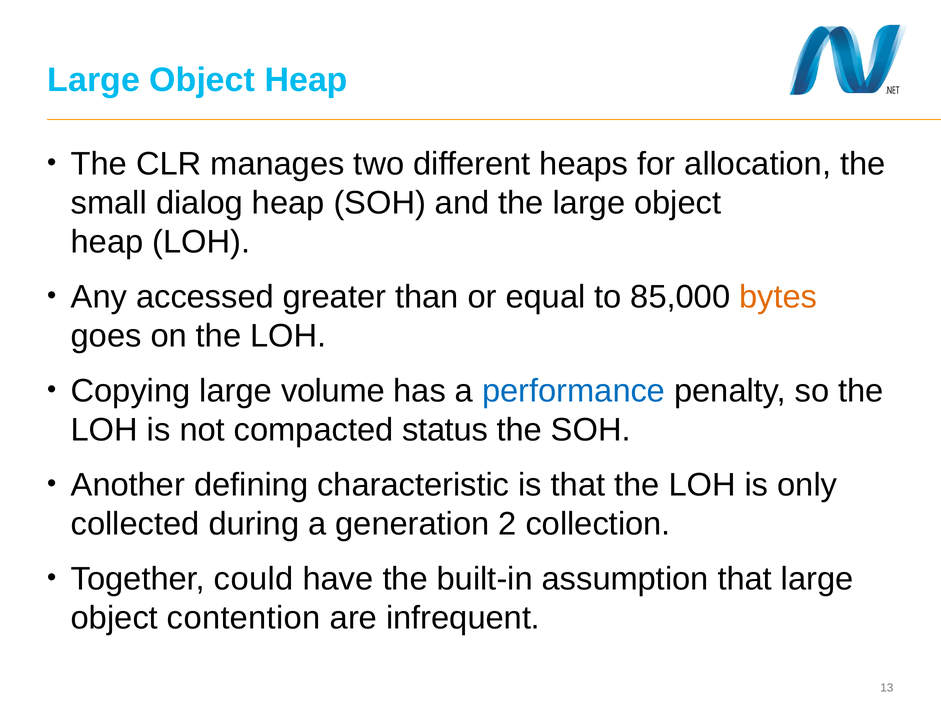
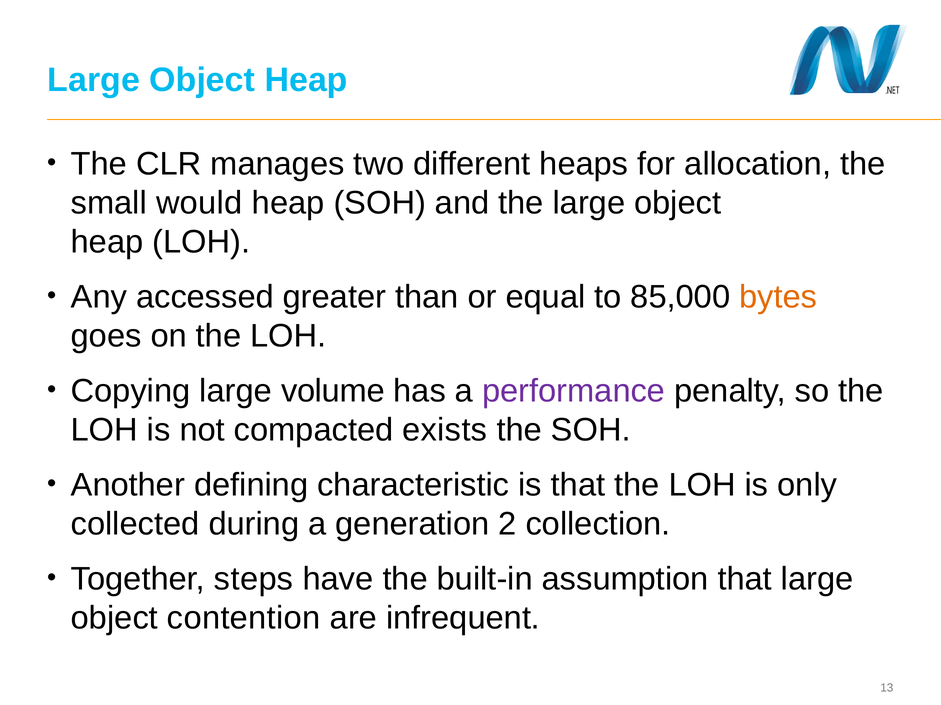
dialog: dialog -> would (199, 203)
performance colour: blue -> purple (574, 391)
status: status -> exists (445, 431)
could: could -> steps (254, 579)
